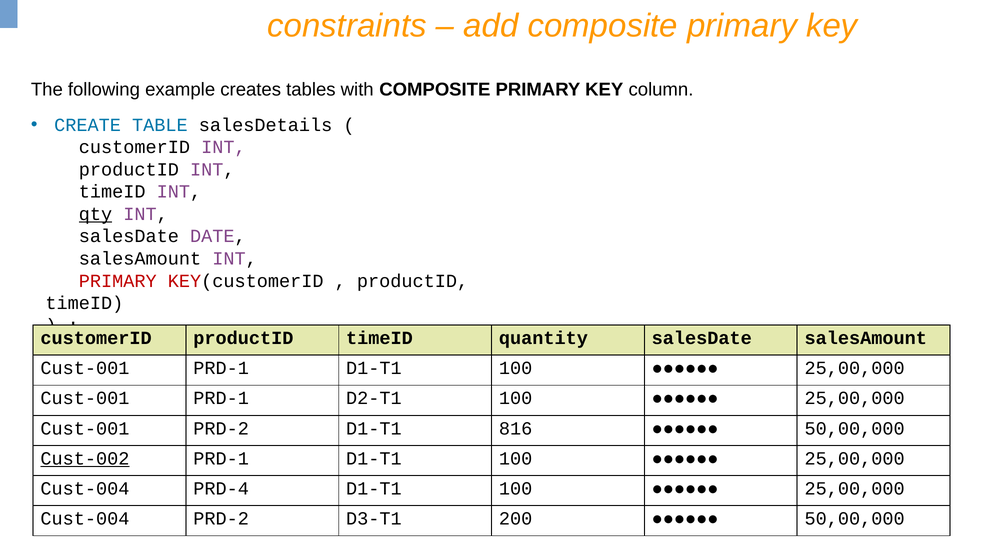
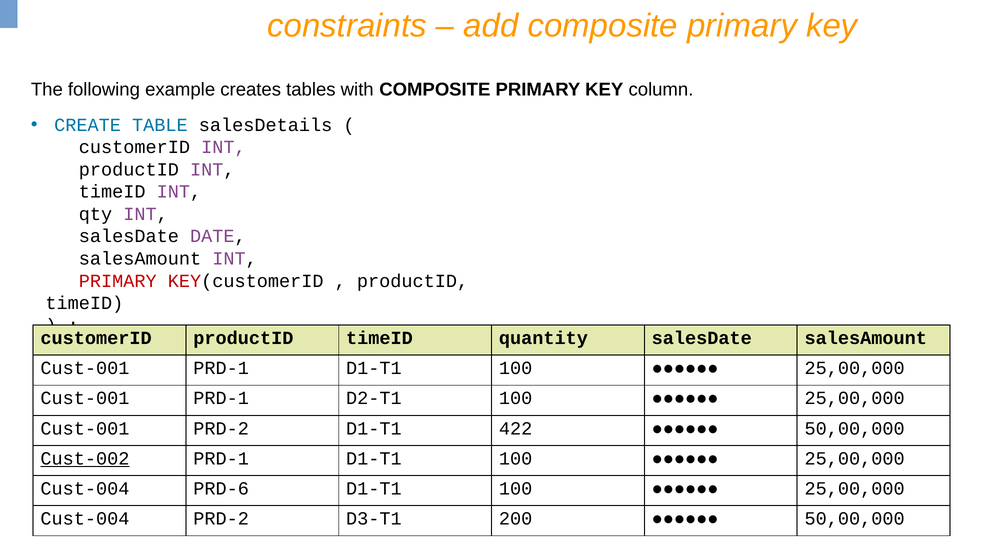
qty underline: present -> none (95, 214)
816: 816 -> 422 (516, 428)
PRD-4: PRD-4 -> PRD-6 (221, 488)
